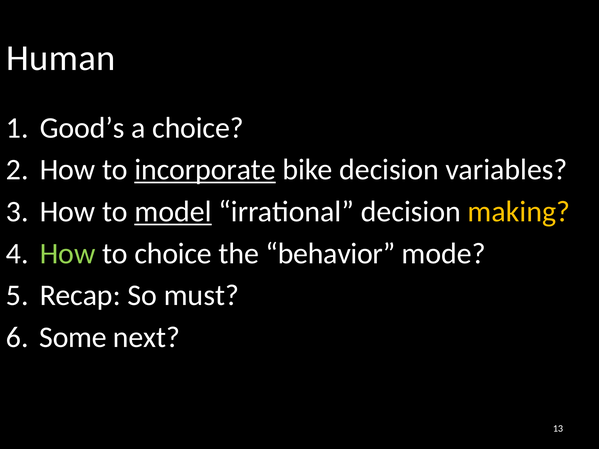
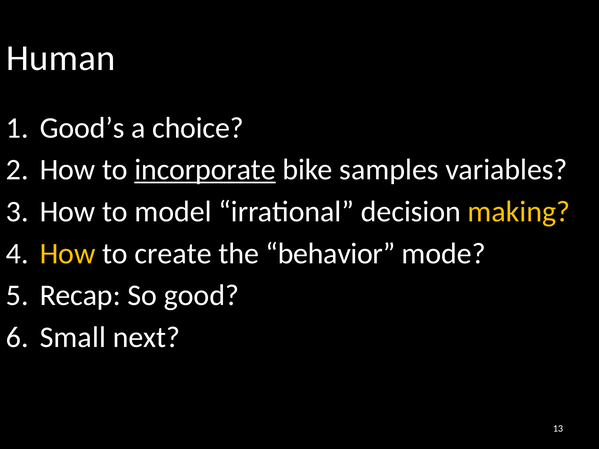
bike decision: decision -> samples (389, 170)
model underline: present -> none (173, 212)
How colour: light green -> yellow (68, 254)
to choice: choice -> create (173, 254)
must: must -> good (201, 296)
Some: Some -> Small (73, 338)
